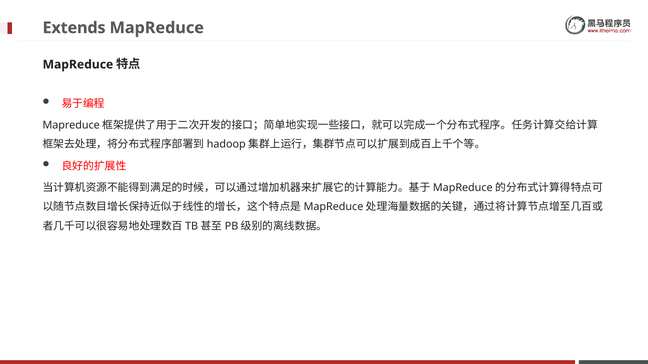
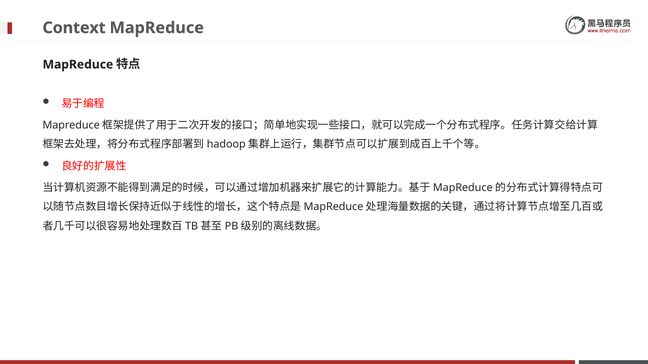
Extends: Extends -> Context (74, 28)
